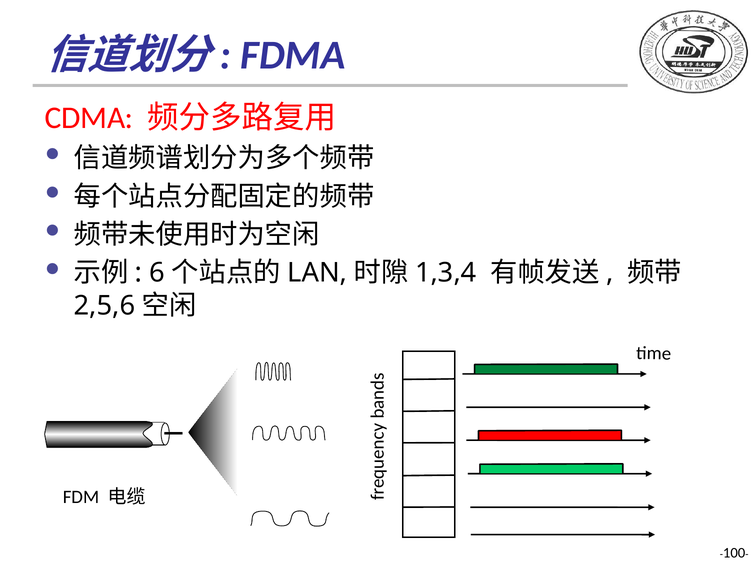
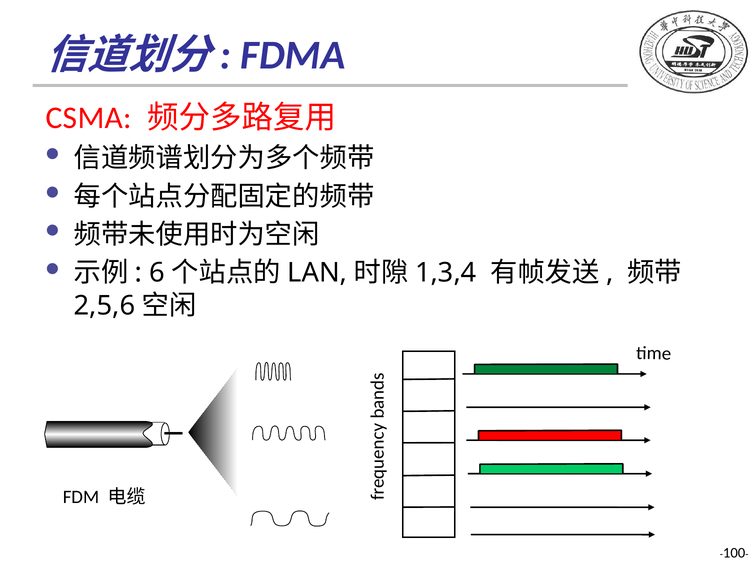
CDMA: CDMA -> CSMA (89, 118)
